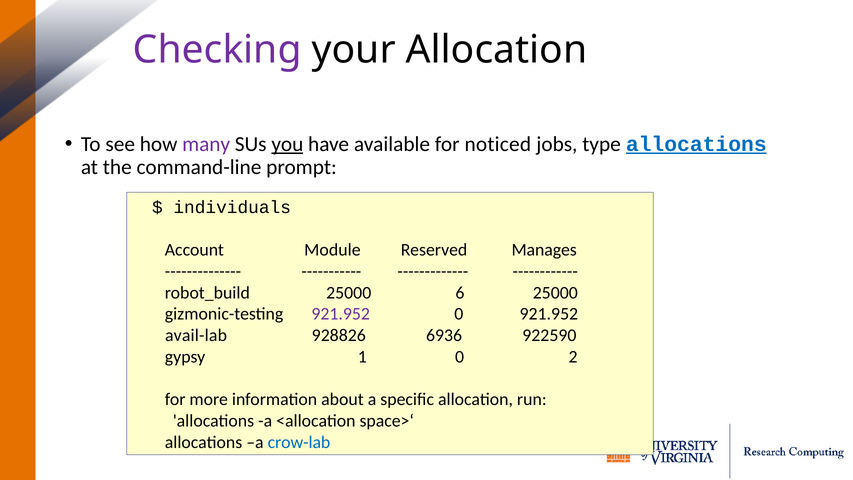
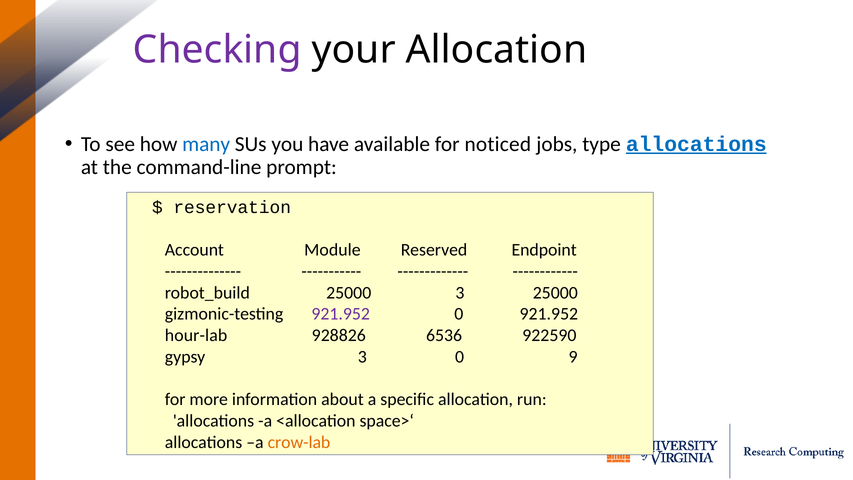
many colour: purple -> blue (206, 144)
you underline: present -> none (287, 144)
individuals: individuals -> reservation (232, 207)
Manages: Manages -> Endpoint (544, 250)
25000 6: 6 -> 3 (460, 293)
avail-lab: avail-lab -> hour-lab (196, 335)
6936: 6936 -> 6536 (444, 335)
gypsy 1: 1 -> 3 (362, 357)
2: 2 -> 9 (573, 357)
crow-lab colour: blue -> orange (299, 442)
